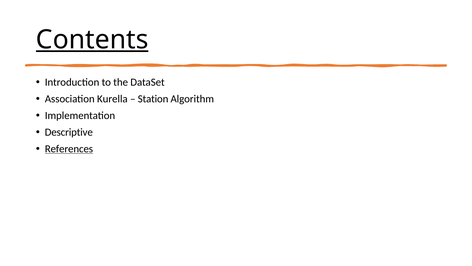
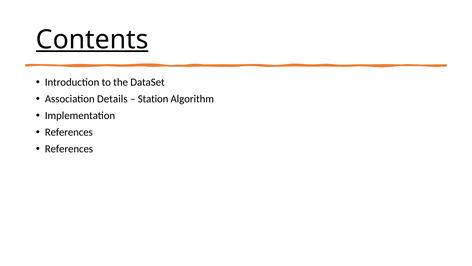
Kurella: Kurella -> Details (112, 99)
Descriptive: Descriptive -> References (69, 132)
References underline: present -> none (69, 149)
